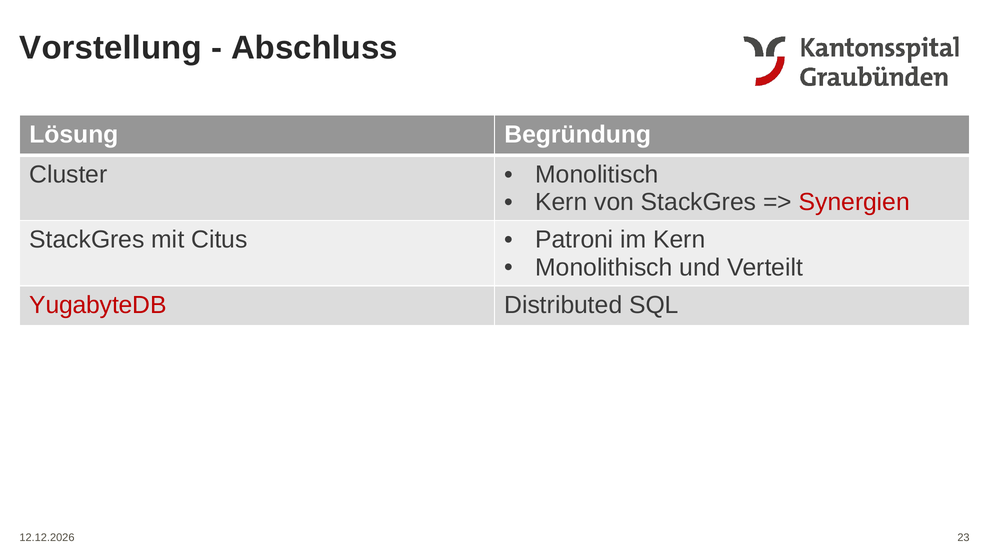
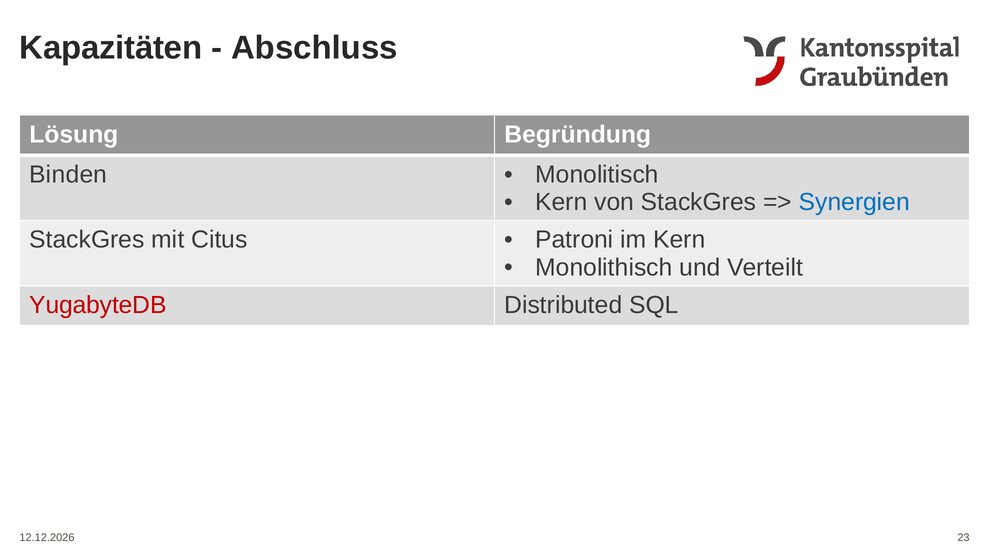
Vorstellung: Vorstellung -> Kapazitäten (111, 48)
Cluster: Cluster -> Binden (68, 175)
Synergien colour: red -> blue (854, 202)
